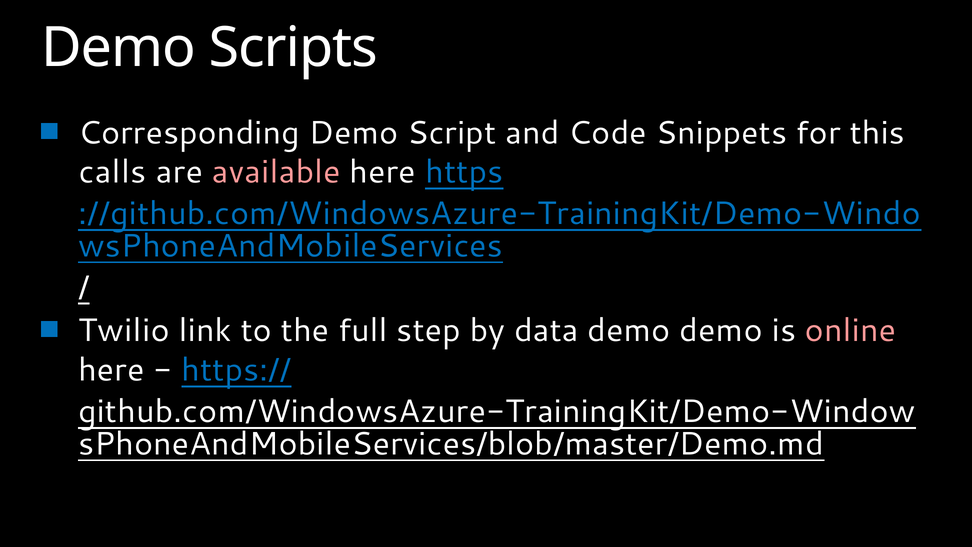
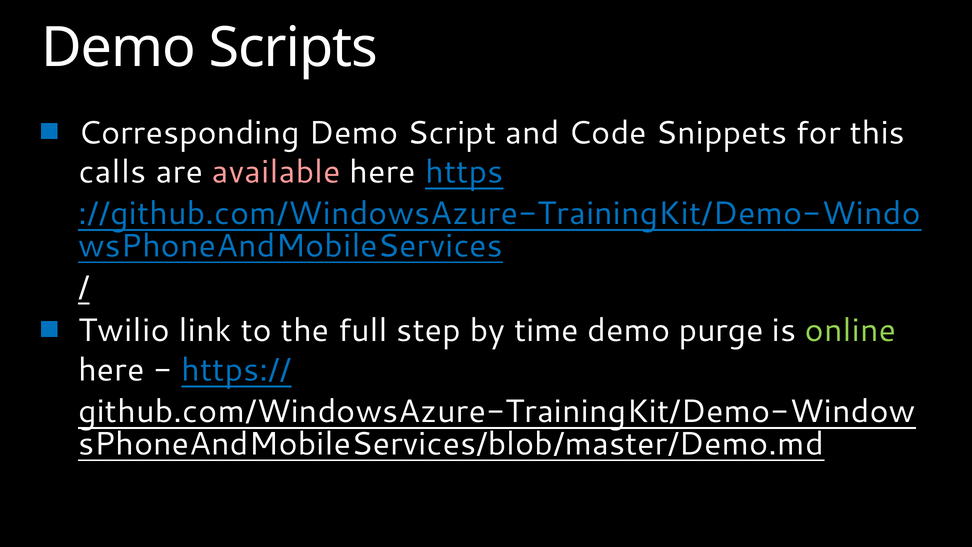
data: data -> time (546, 331)
demo demo: demo -> purge (721, 331)
online colour: pink -> light green (851, 331)
